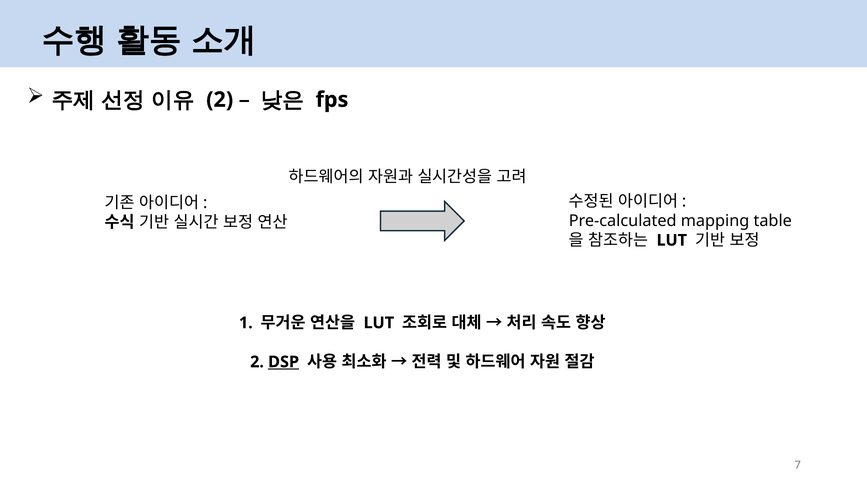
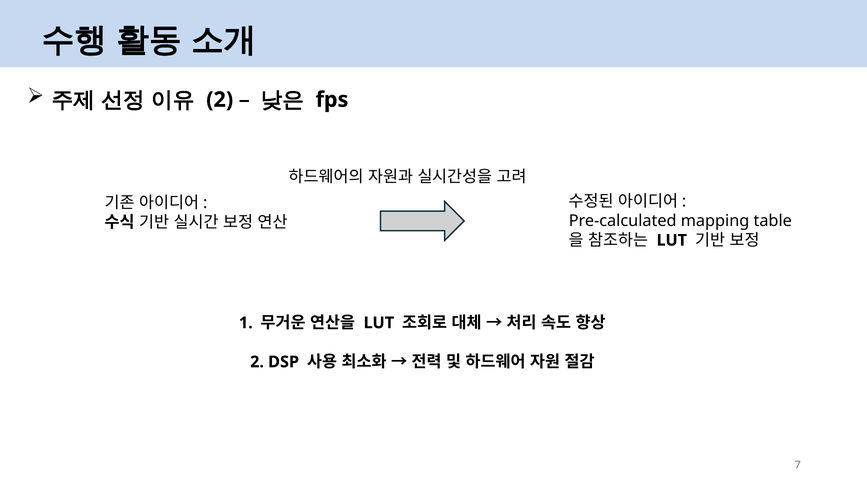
DSP underline: present -> none (284, 362)
